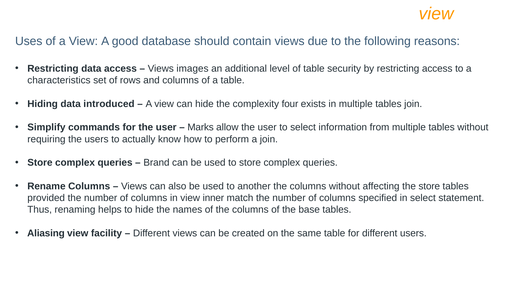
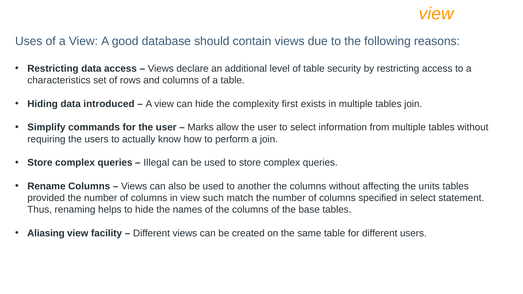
images: images -> declare (193, 69)
four: four -> first (290, 104)
Brand: Brand -> Illegal (156, 163)
the store: store -> units (429, 186)
inner: inner -> such (213, 198)
